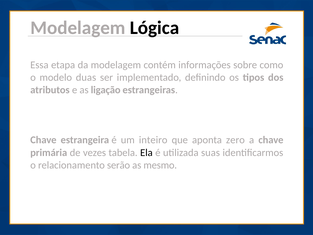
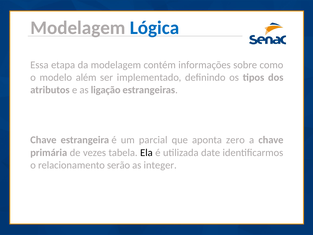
Lógica colour: black -> blue (155, 28)
duas: duas -> além (86, 77)
inteiro: inteiro -> parcial (153, 140)
suas: suas -> date (211, 152)
mesmo: mesmo -> integer (160, 165)
